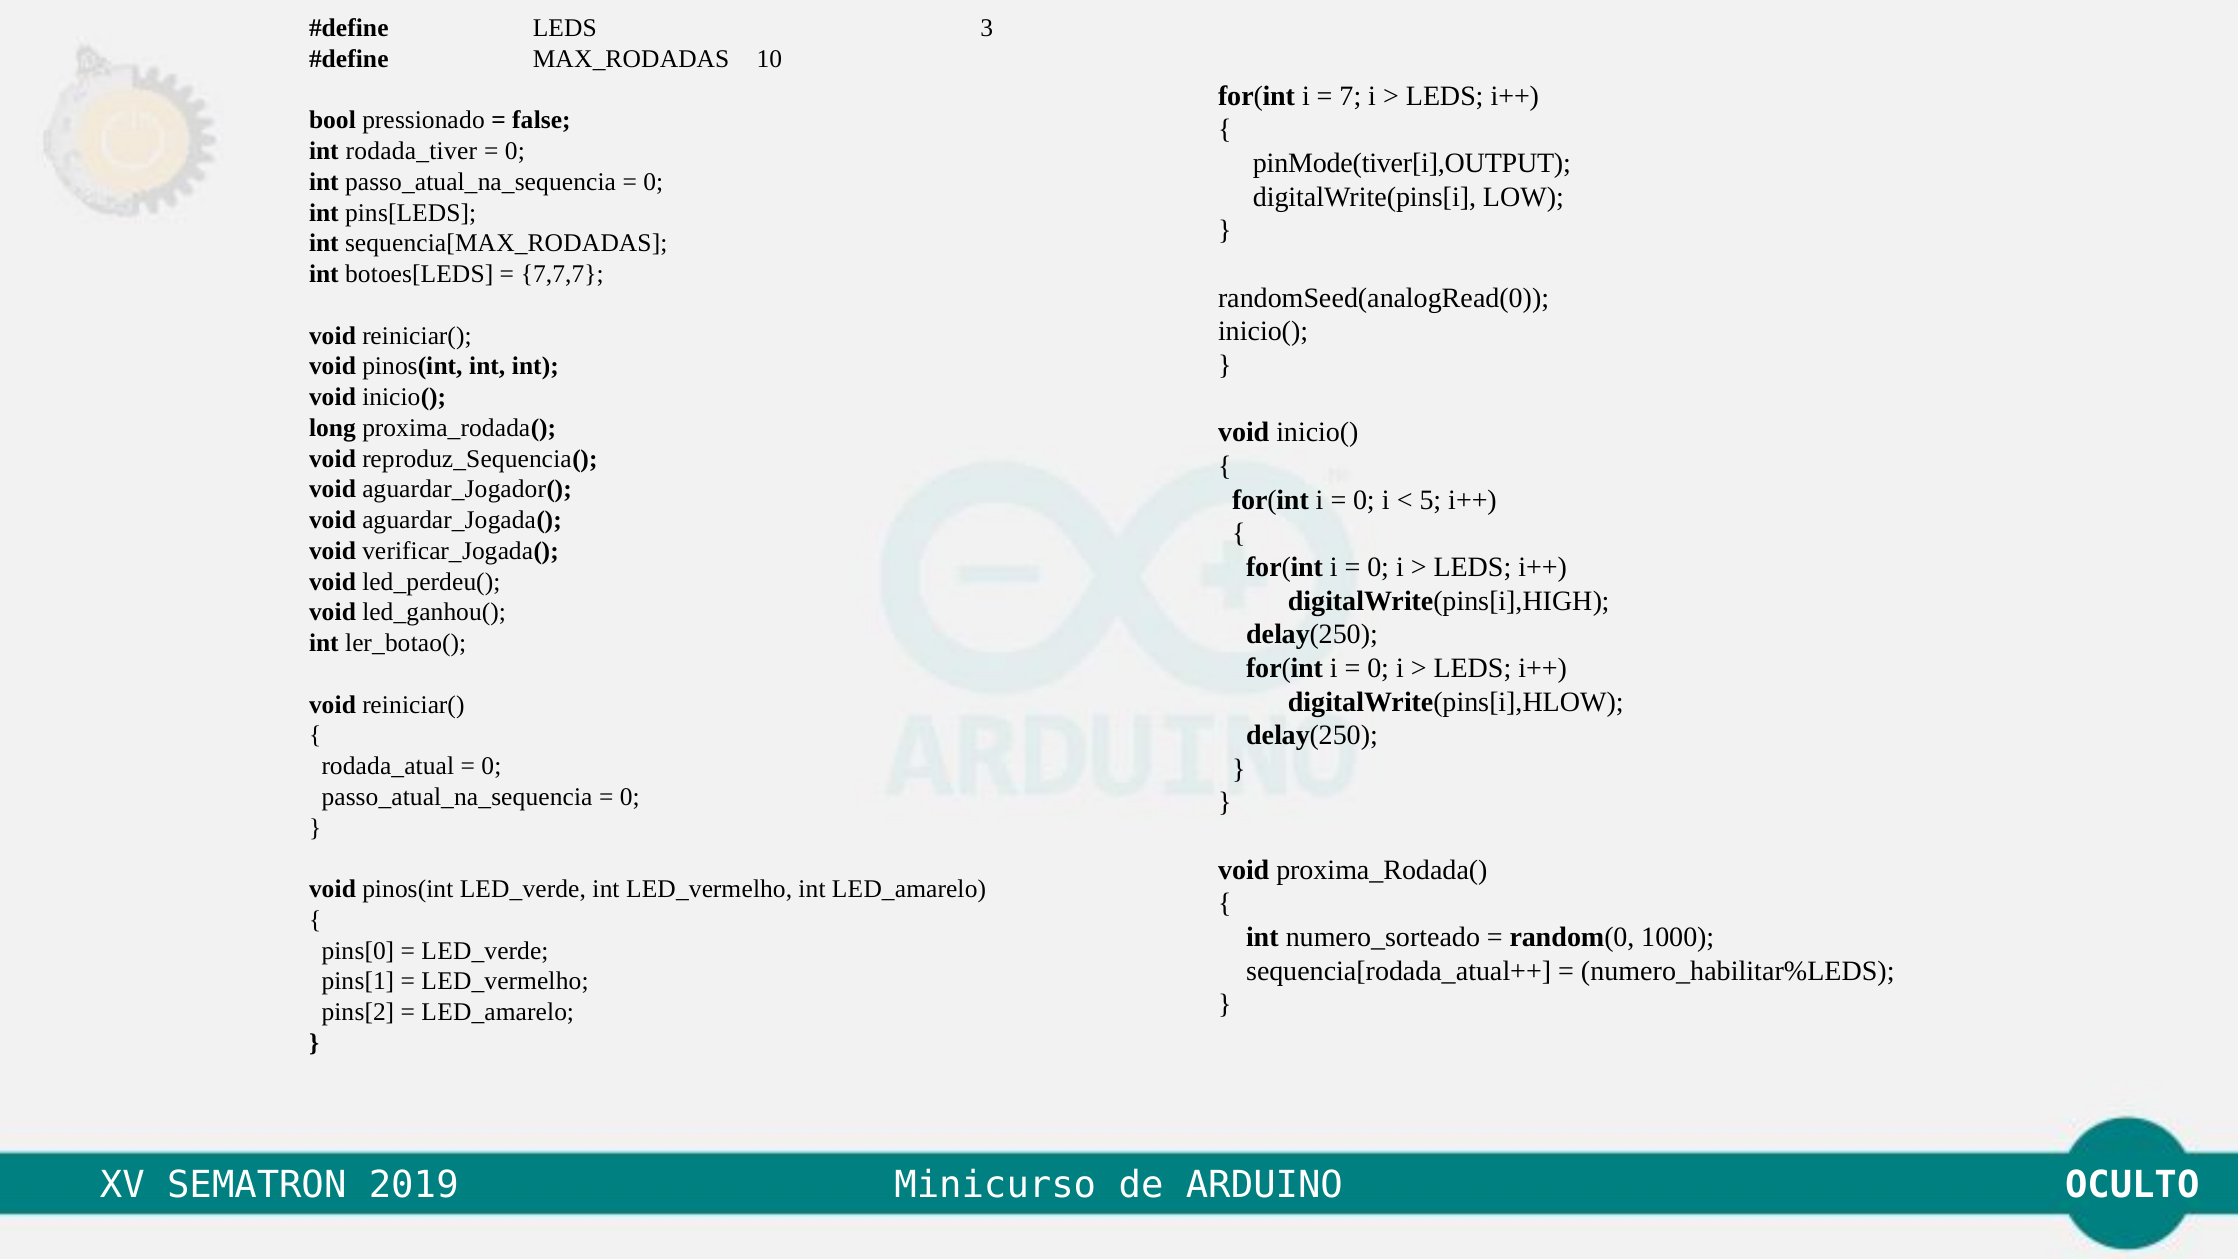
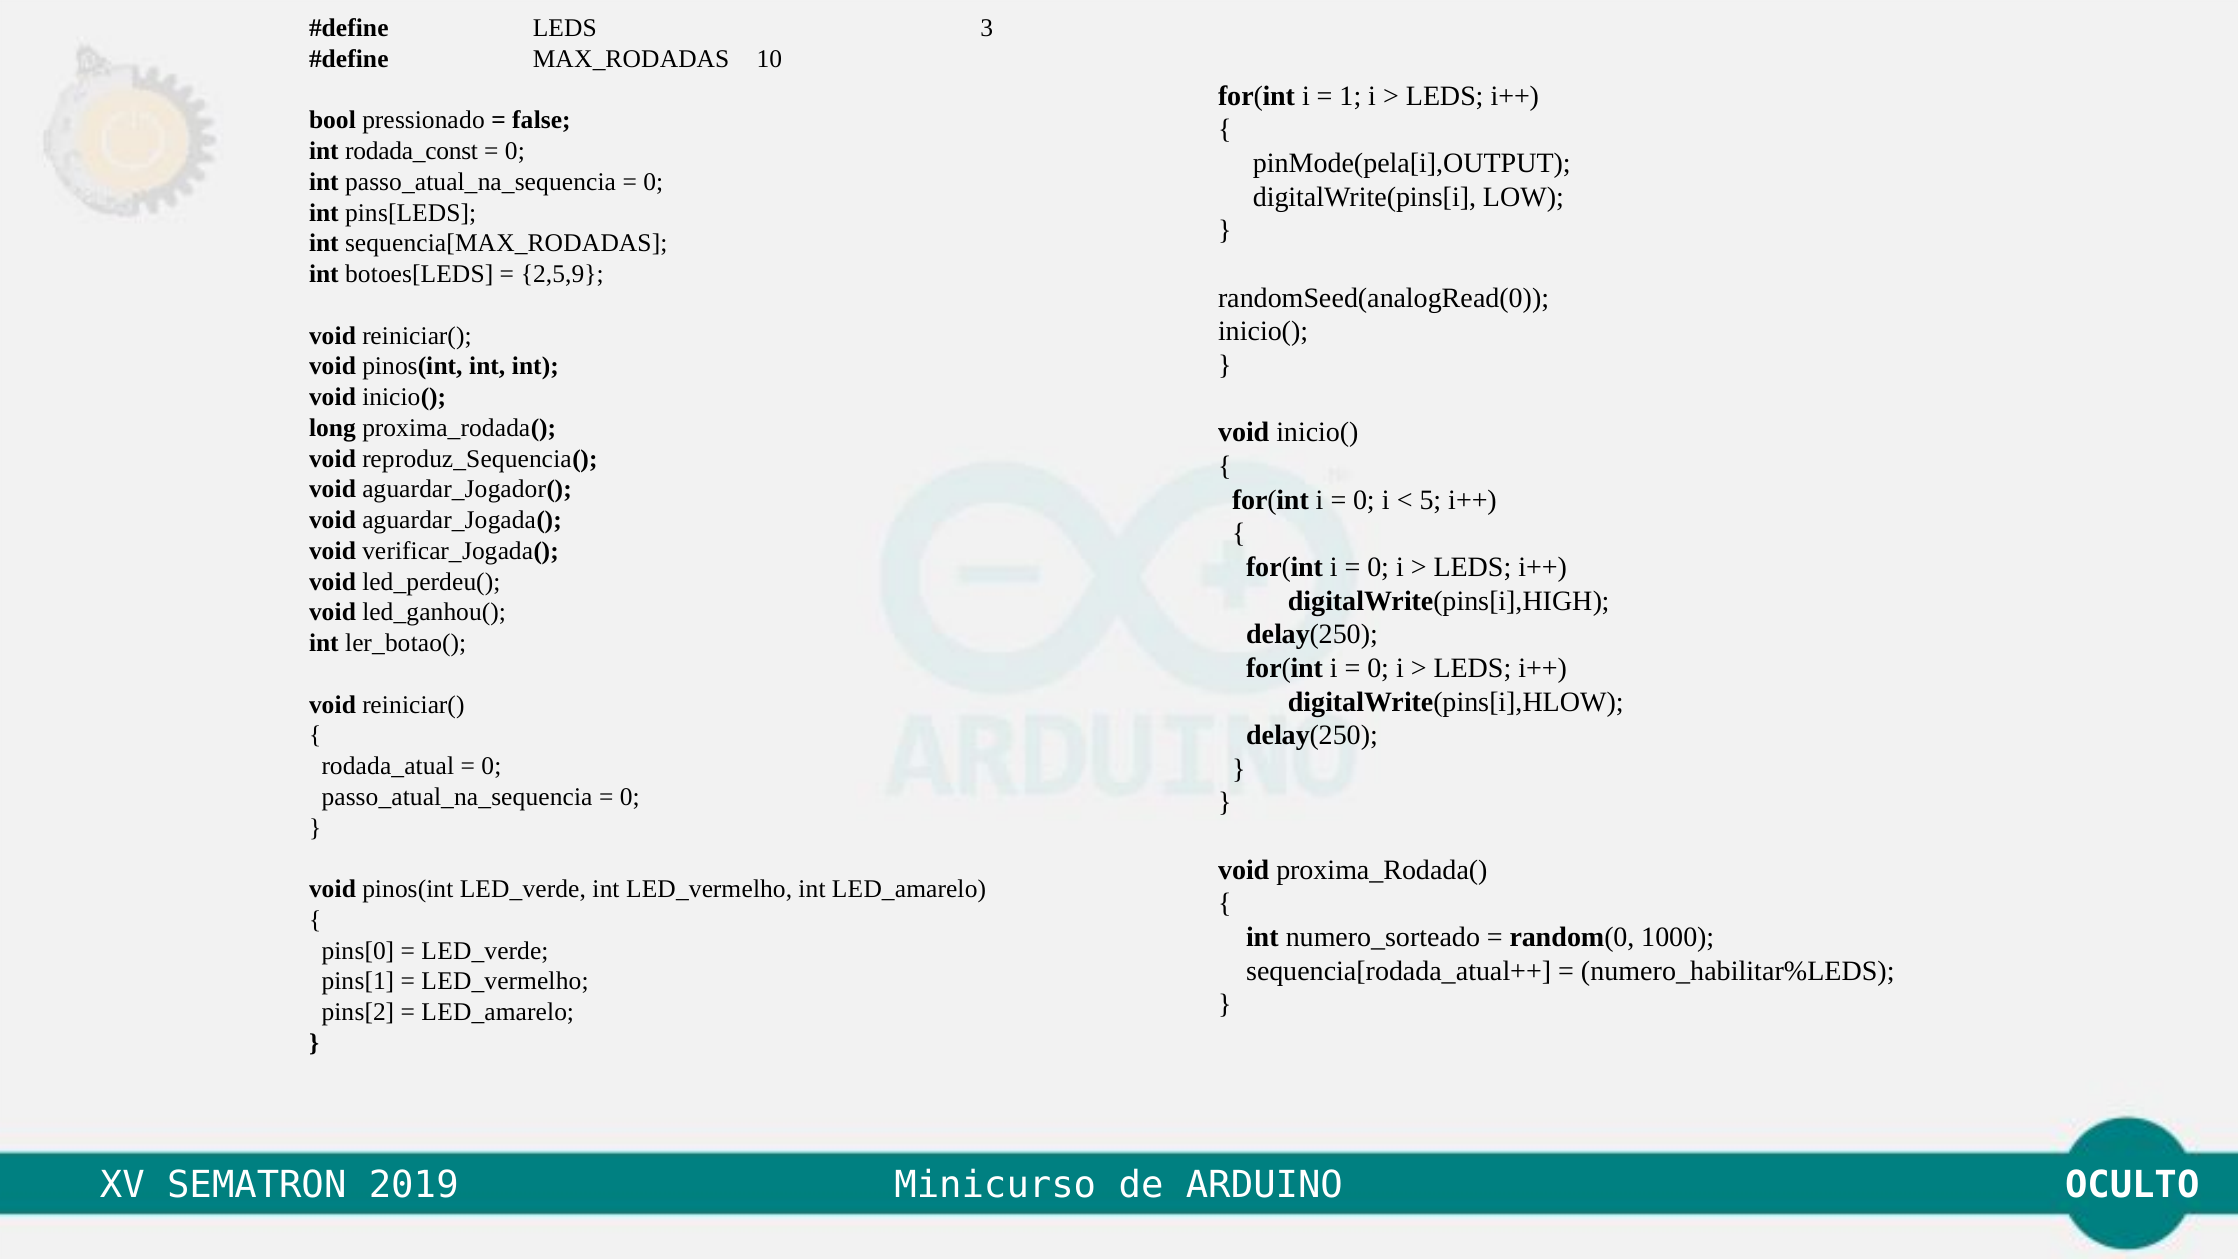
7: 7 -> 1 (1350, 96)
rodada_tiver: rodada_tiver -> rodada_const (412, 151)
pinMode(tiver[i],OUTPUT: pinMode(tiver[i],OUTPUT -> pinMode(pela[i],OUTPUT (1412, 163)
7,7,7: 7,7,7 -> 2,5,9 (562, 274)
